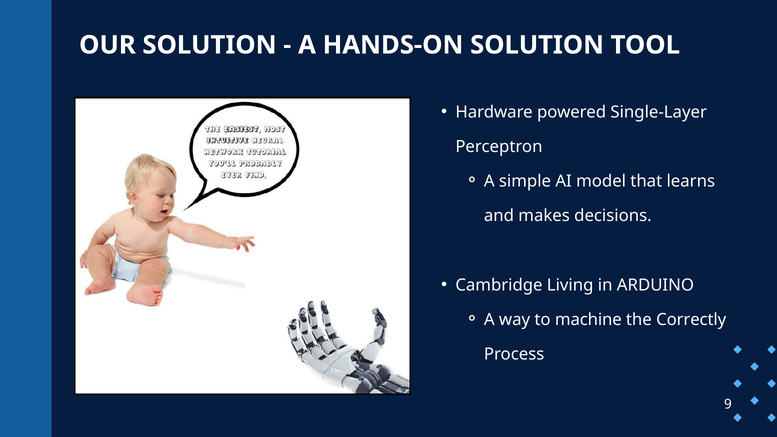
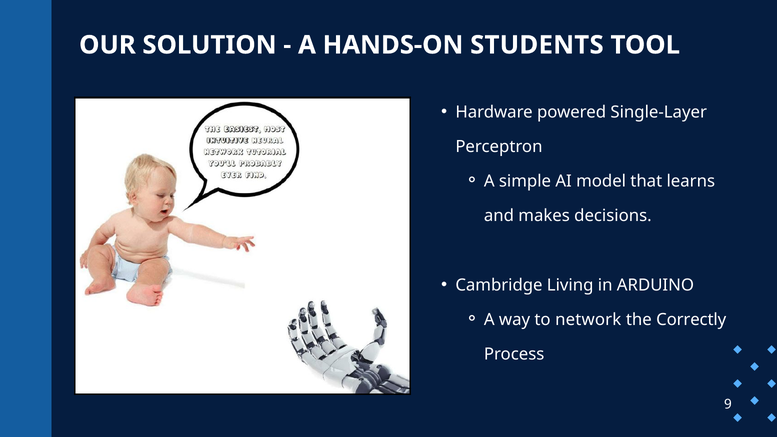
HANDS-ON SOLUTION: SOLUTION -> STUDENTS (537, 45)
machine: machine -> network (588, 320)
